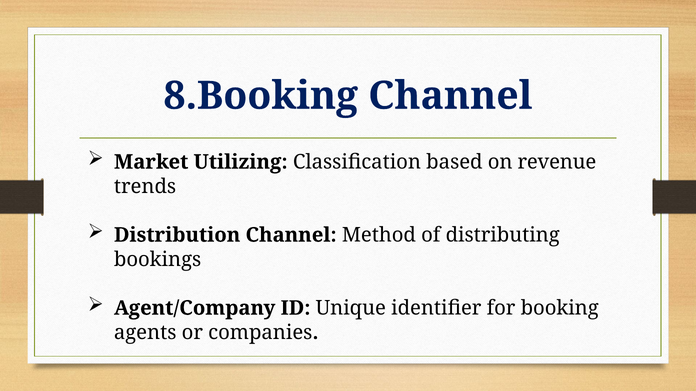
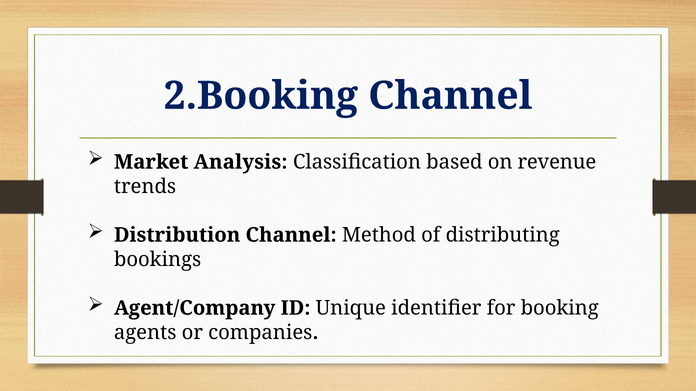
8.Booking: 8.Booking -> 2.Booking (261, 96)
Utilizing: Utilizing -> Analysis (241, 162)
